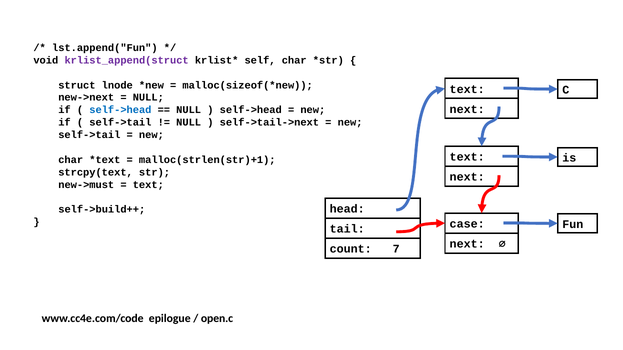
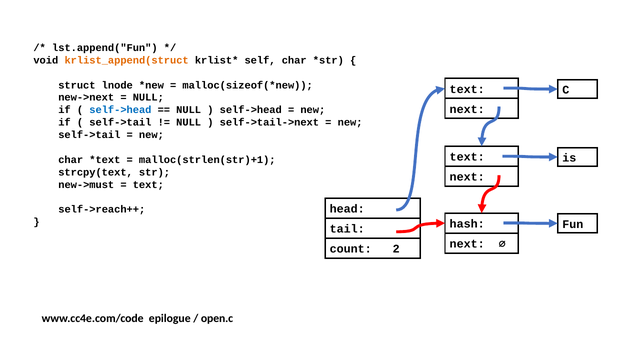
krlist_append(struct colour: purple -> orange (127, 60)
self->build++: self->build++ -> self->reach++ (102, 210)
case: case -> hash (467, 224)
7: 7 -> 2 (396, 249)
